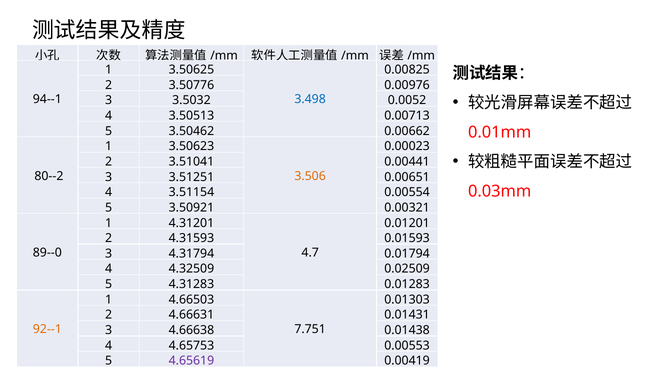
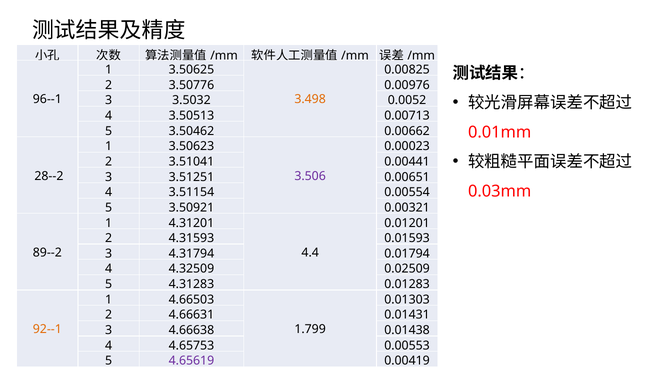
94--1: 94--1 -> 96--1 (47, 99)
3.498 colour: blue -> orange (310, 99)
80--2: 80--2 -> 28--2 (49, 176)
3.506 colour: orange -> purple (310, 176)
89--0: 89--0 -> 89--2 (47, 252)
4.7: 4.7 -> 4.4 (310, 252)
7.751: 7.751 -> 1.799 (310, 329)
